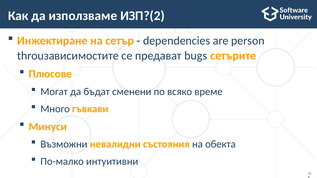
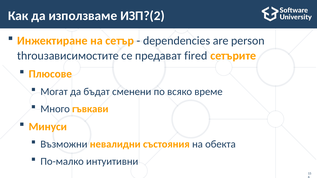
bugs: bugs -> fired (196, 56)
